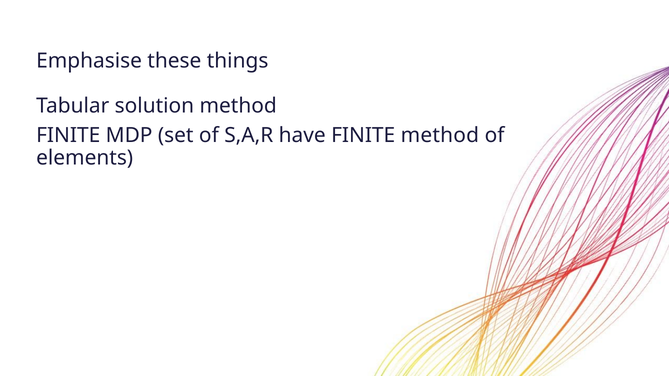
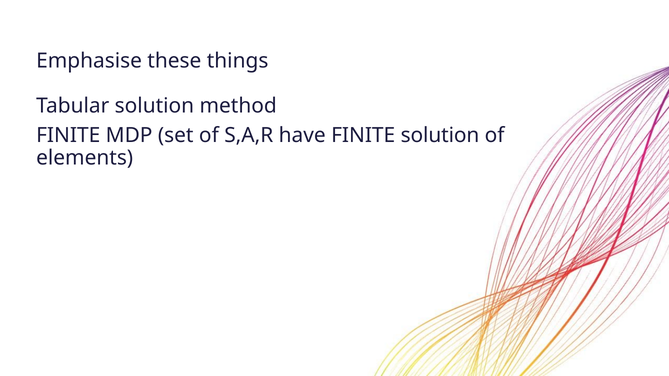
FINITE method: method -> solution (440, 135)
